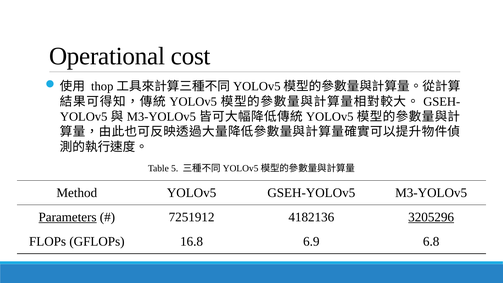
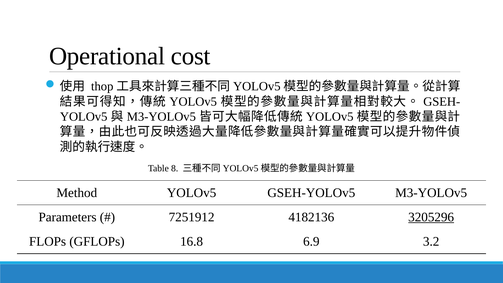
5: 5 -> 8 (175, 168)
Parameters underline: present -> none (68, 217)
6.8: 6.8 -> 3.2 (431, 241)
